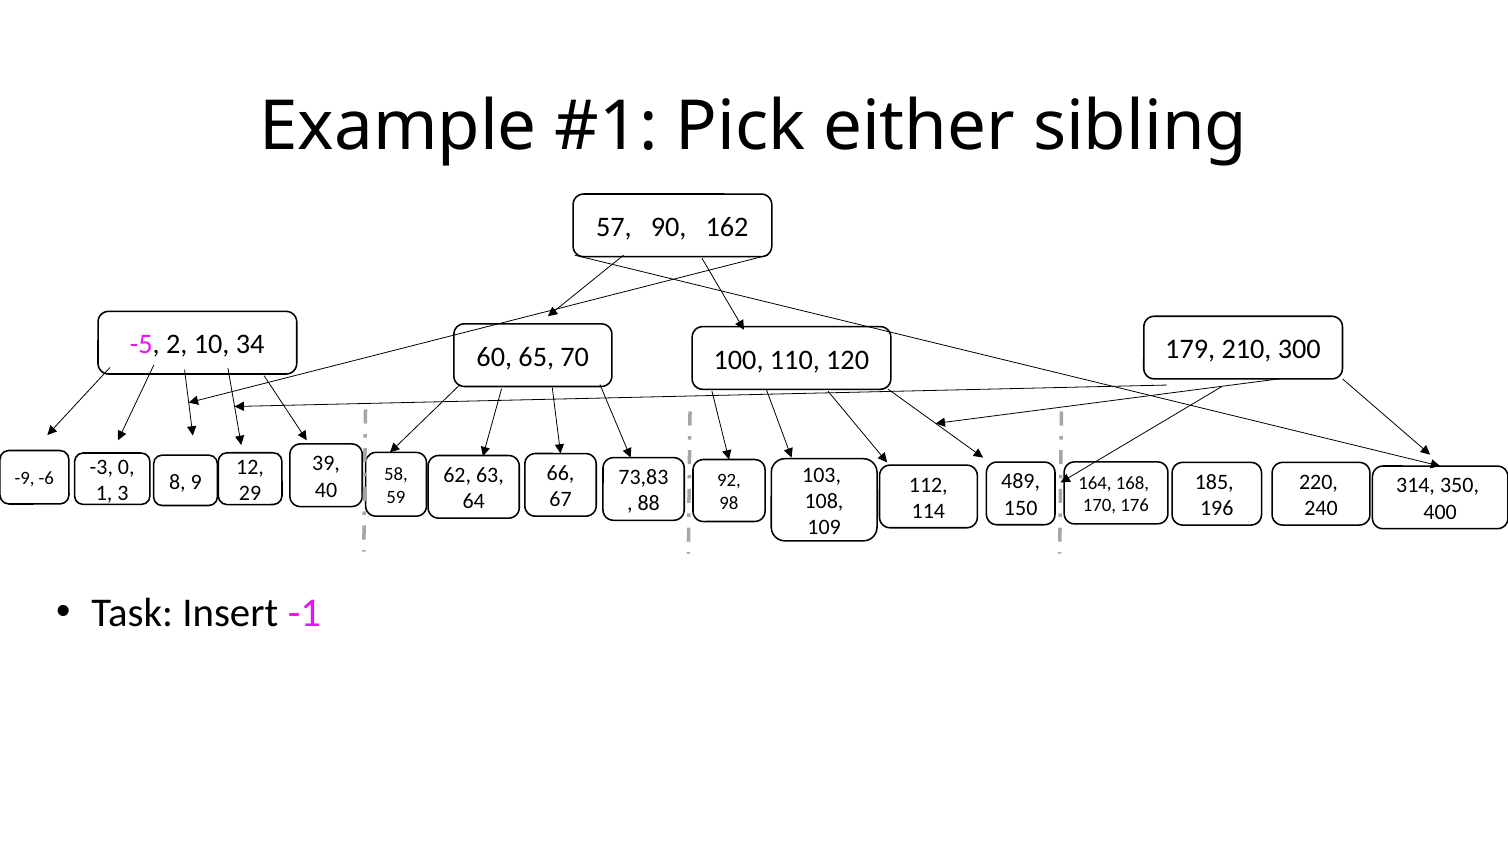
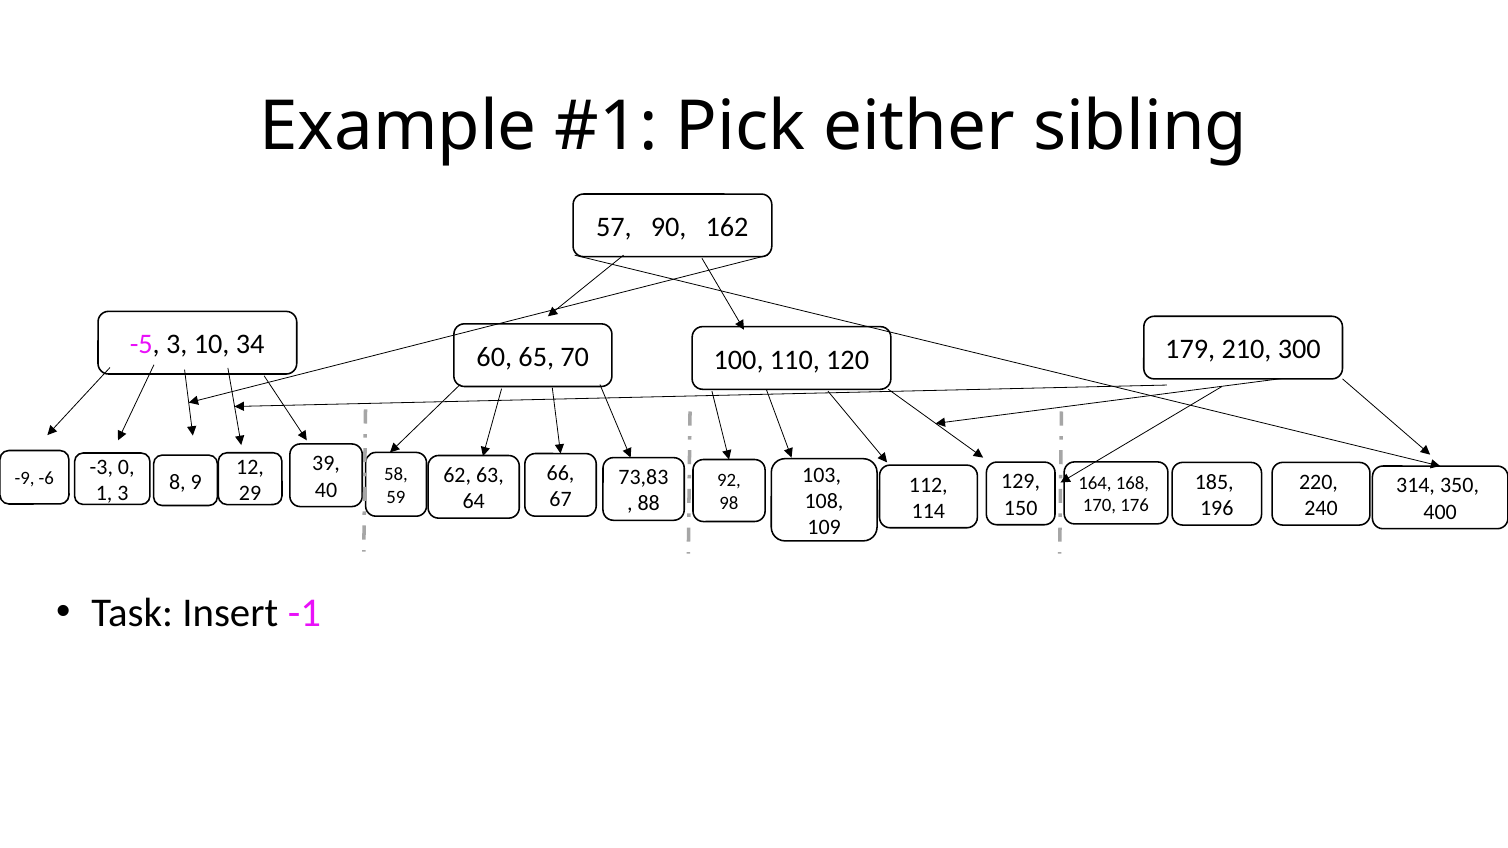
-5 2: 2 -> 3 (177, 345)
489: 489 -> 129 (1021, 482)
